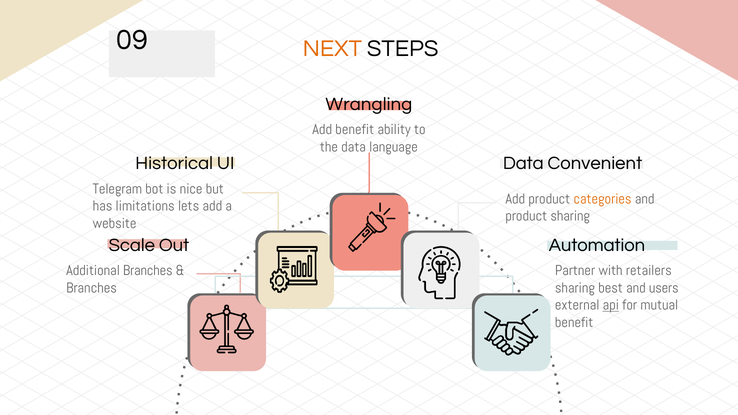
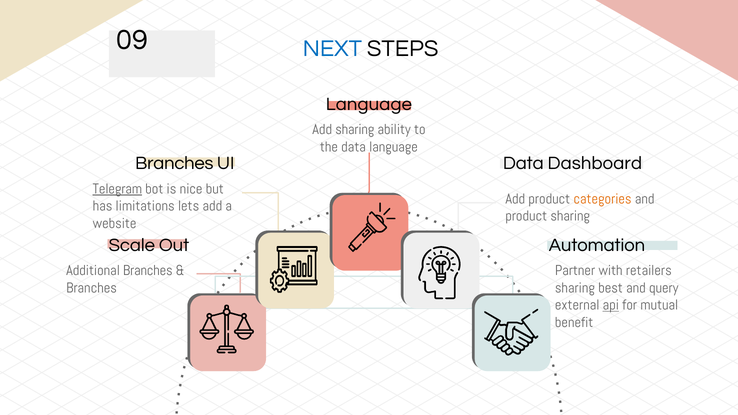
NEXT colour: orange -> blue (332, 49)
Wrangling: Wrangling -> Language (369, 104)
Add benefit: benefit -> sharing (355, 130)
Historical: Historical -> Branches (174, 163)
Convenient: Convenient -> Dashboard (595, 163)
Telegram underline: none -> present (117, 189)
users: users -> query (664, 288)
